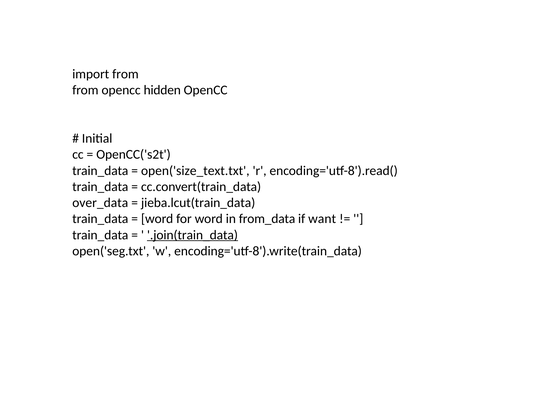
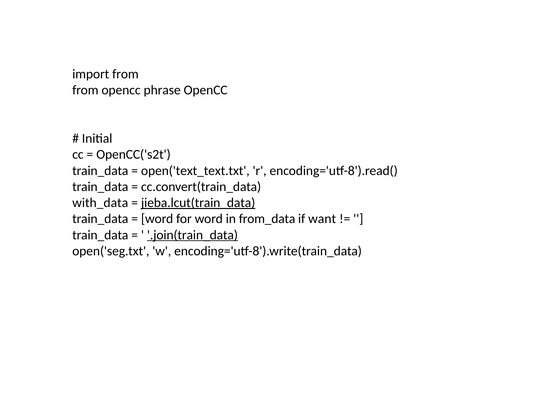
hidden: hidden -> phrase (162, 90)
open('size_text.txt: open('size_text.txt -> open('text_text.txt (195, 171)
over_data: over_data -> with_data (100, 203)
jieba.lcut(train_data underline: none -> present (198, 203)
